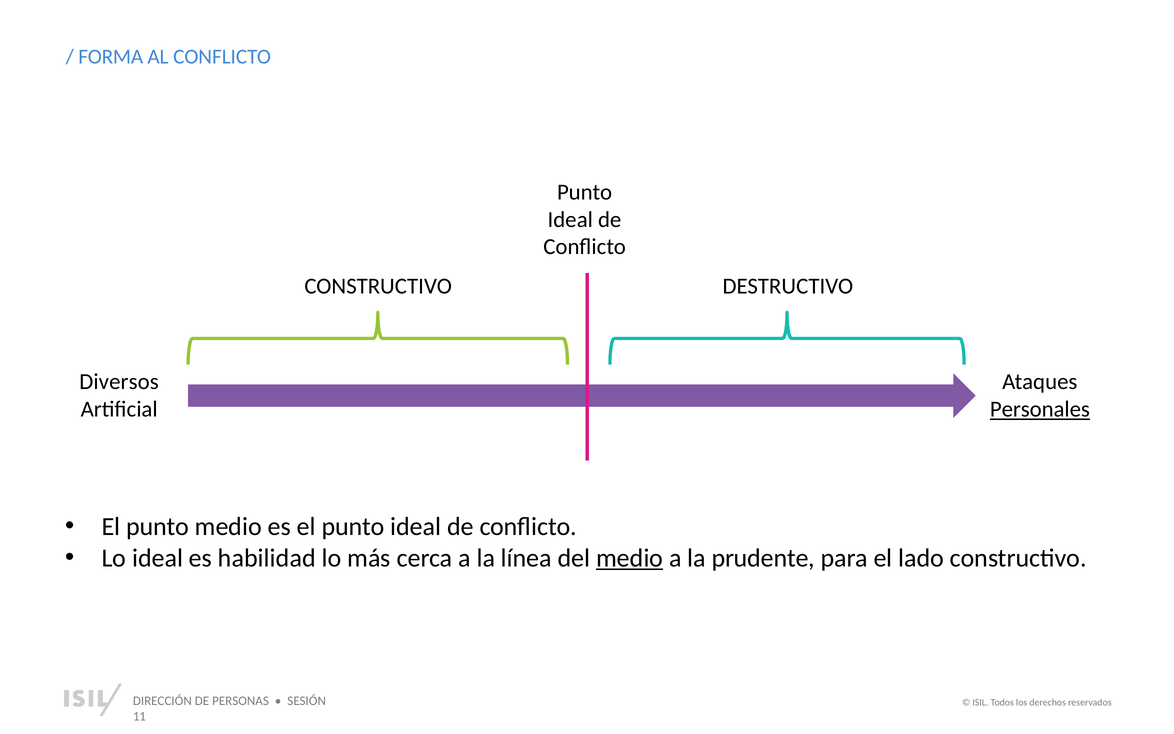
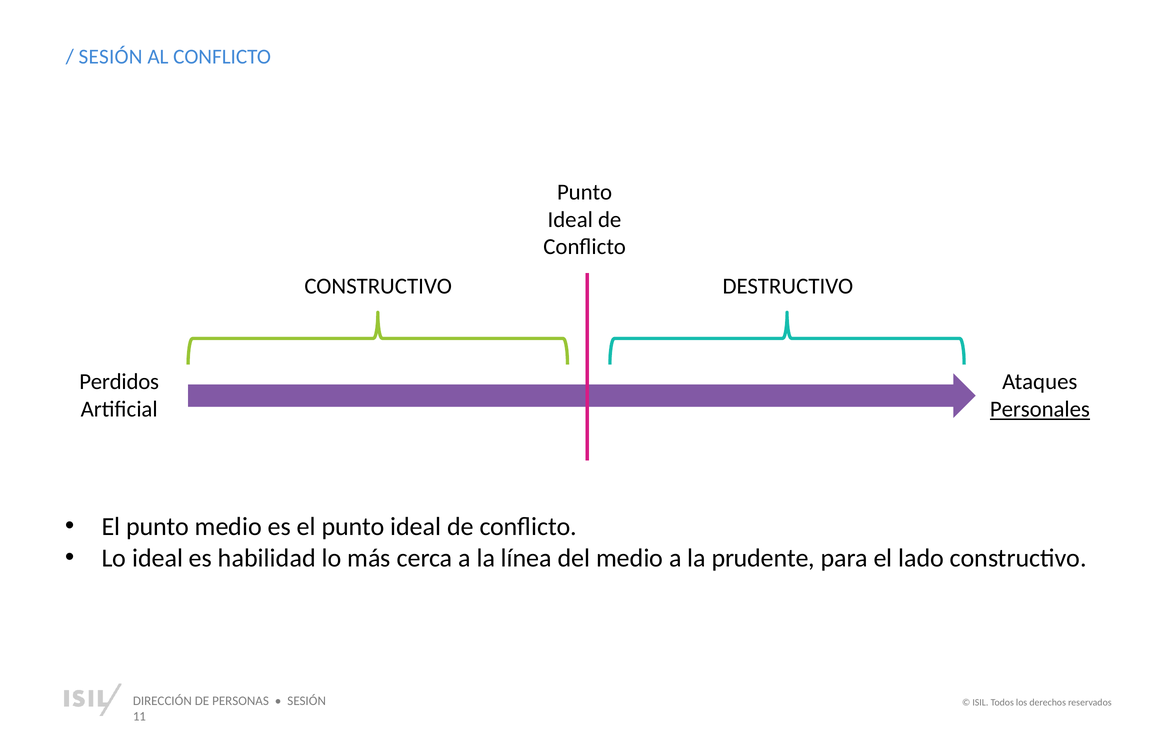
FORMA: FORMA -> SESIÓN (111, 57)
Diversos: Diversos -> Perdidos (119, 382)
medio underline: present -> none (630, 558)
